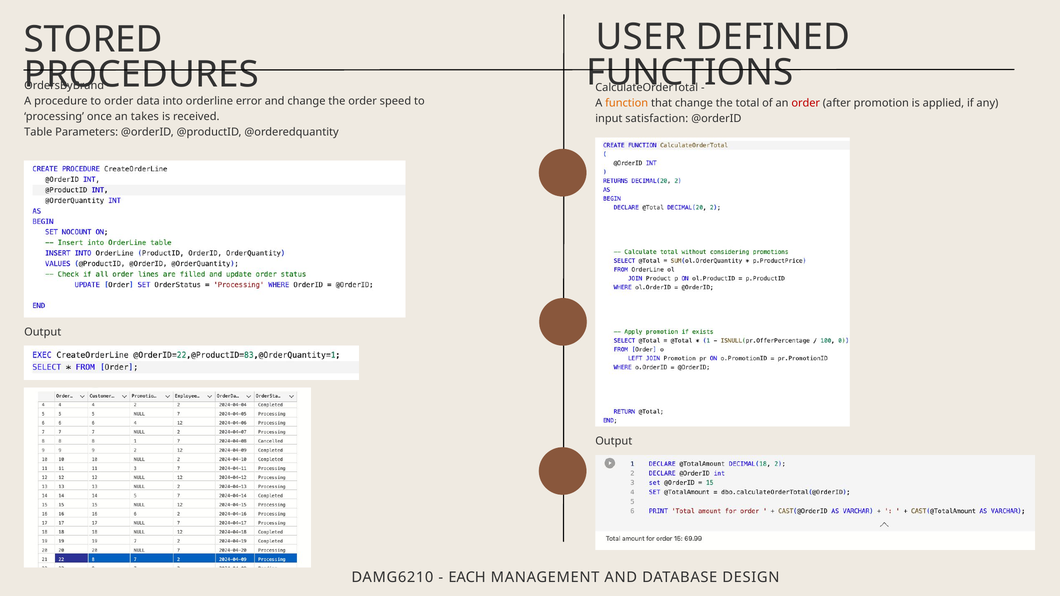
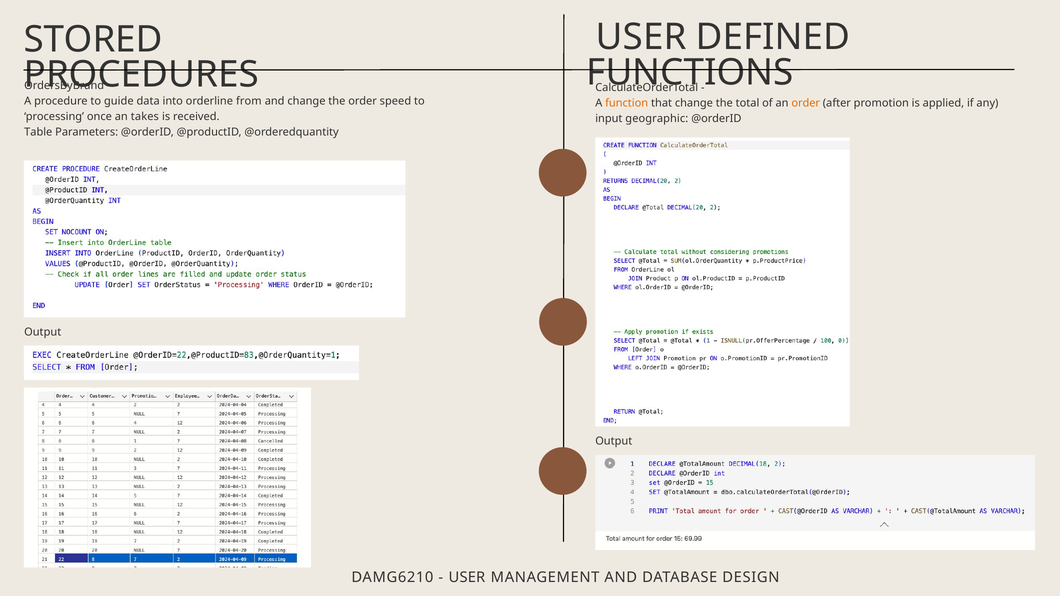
to order: order -> guide (119, 101)
error: error -> from (249, 101)
order colour: red -> orange (806, 103)
satisfaction: satisfaction -> geographic (657, 119)
EACH: EACH -> USER (467, 578)
